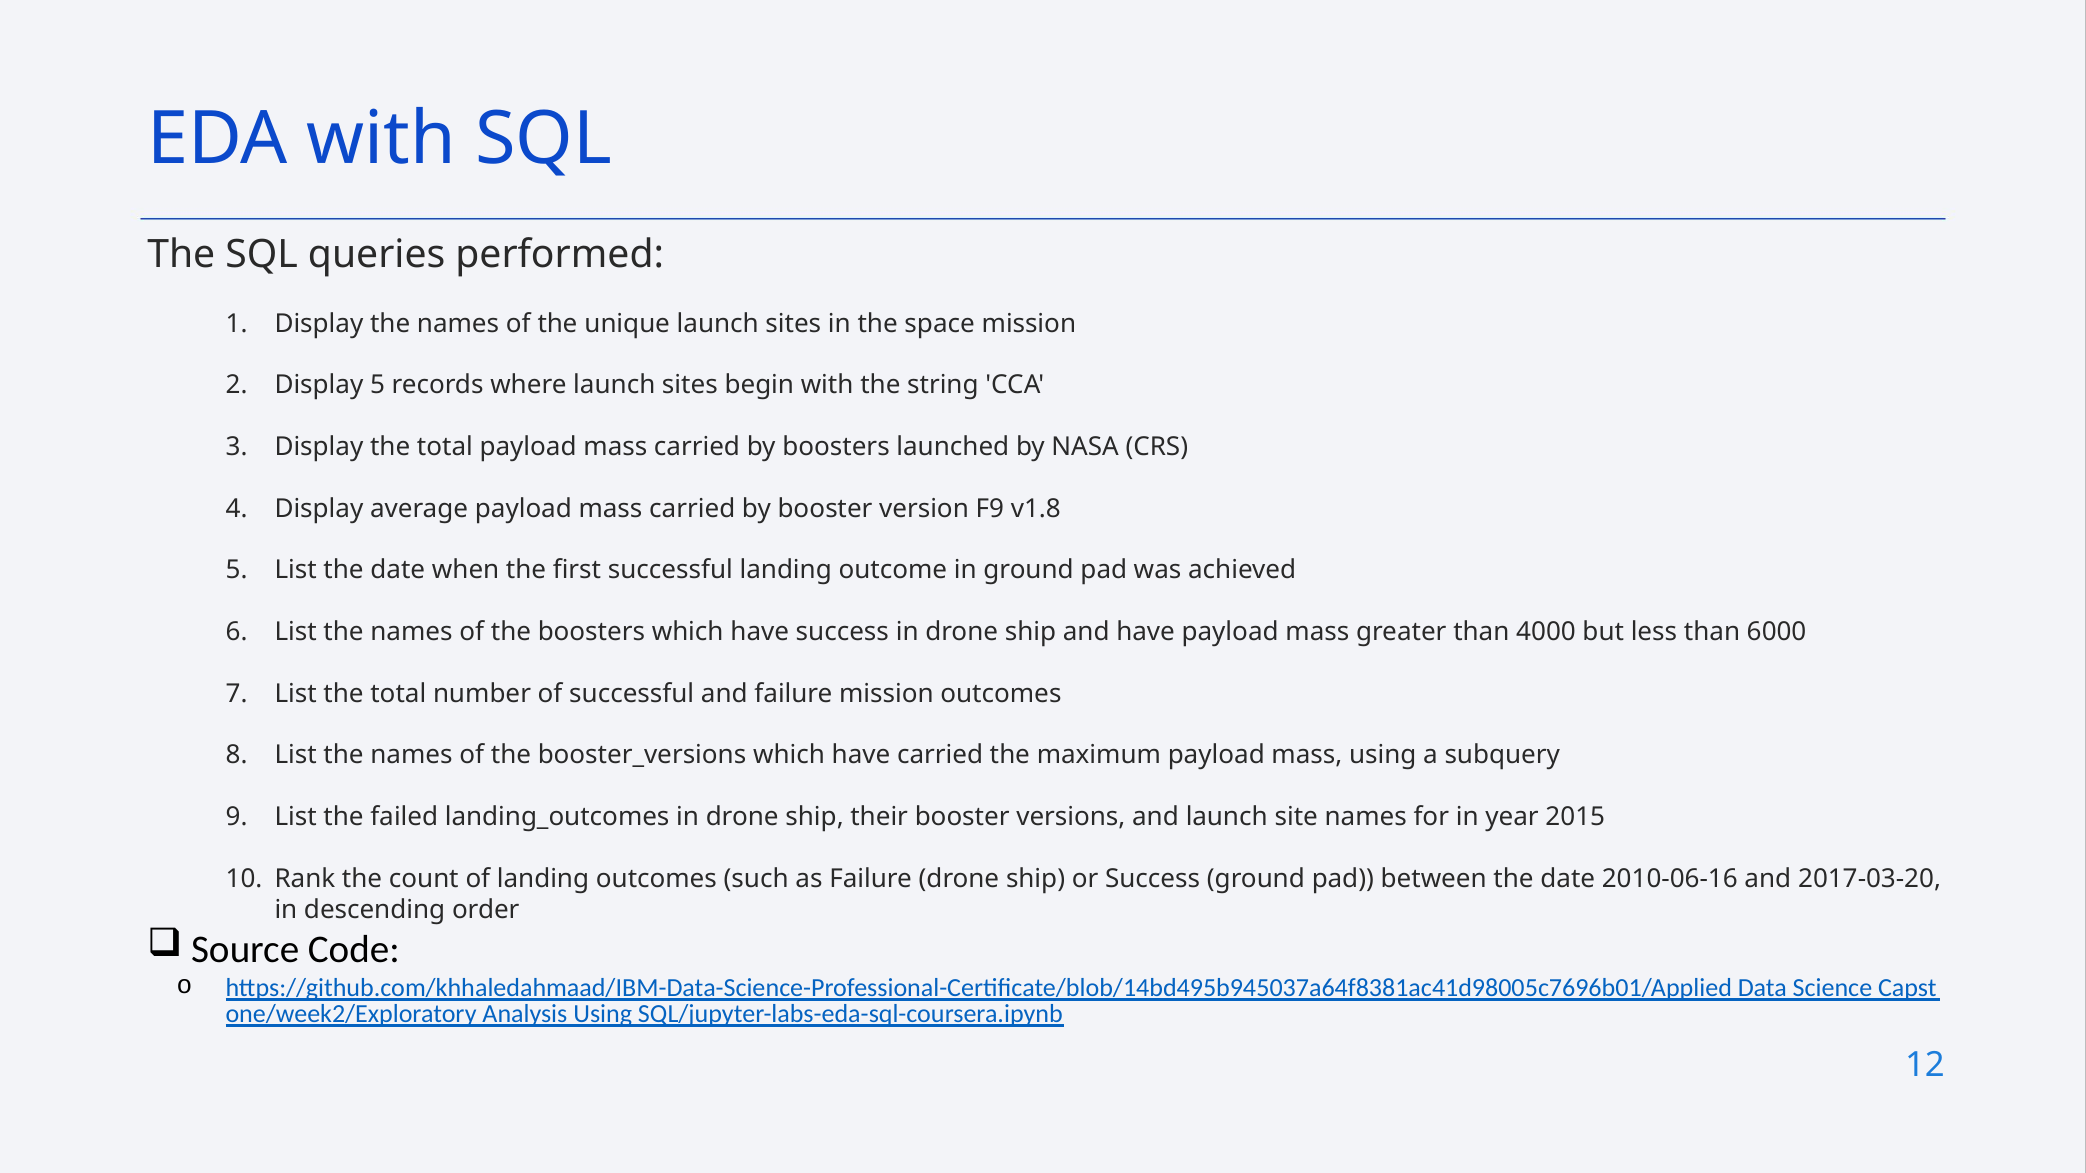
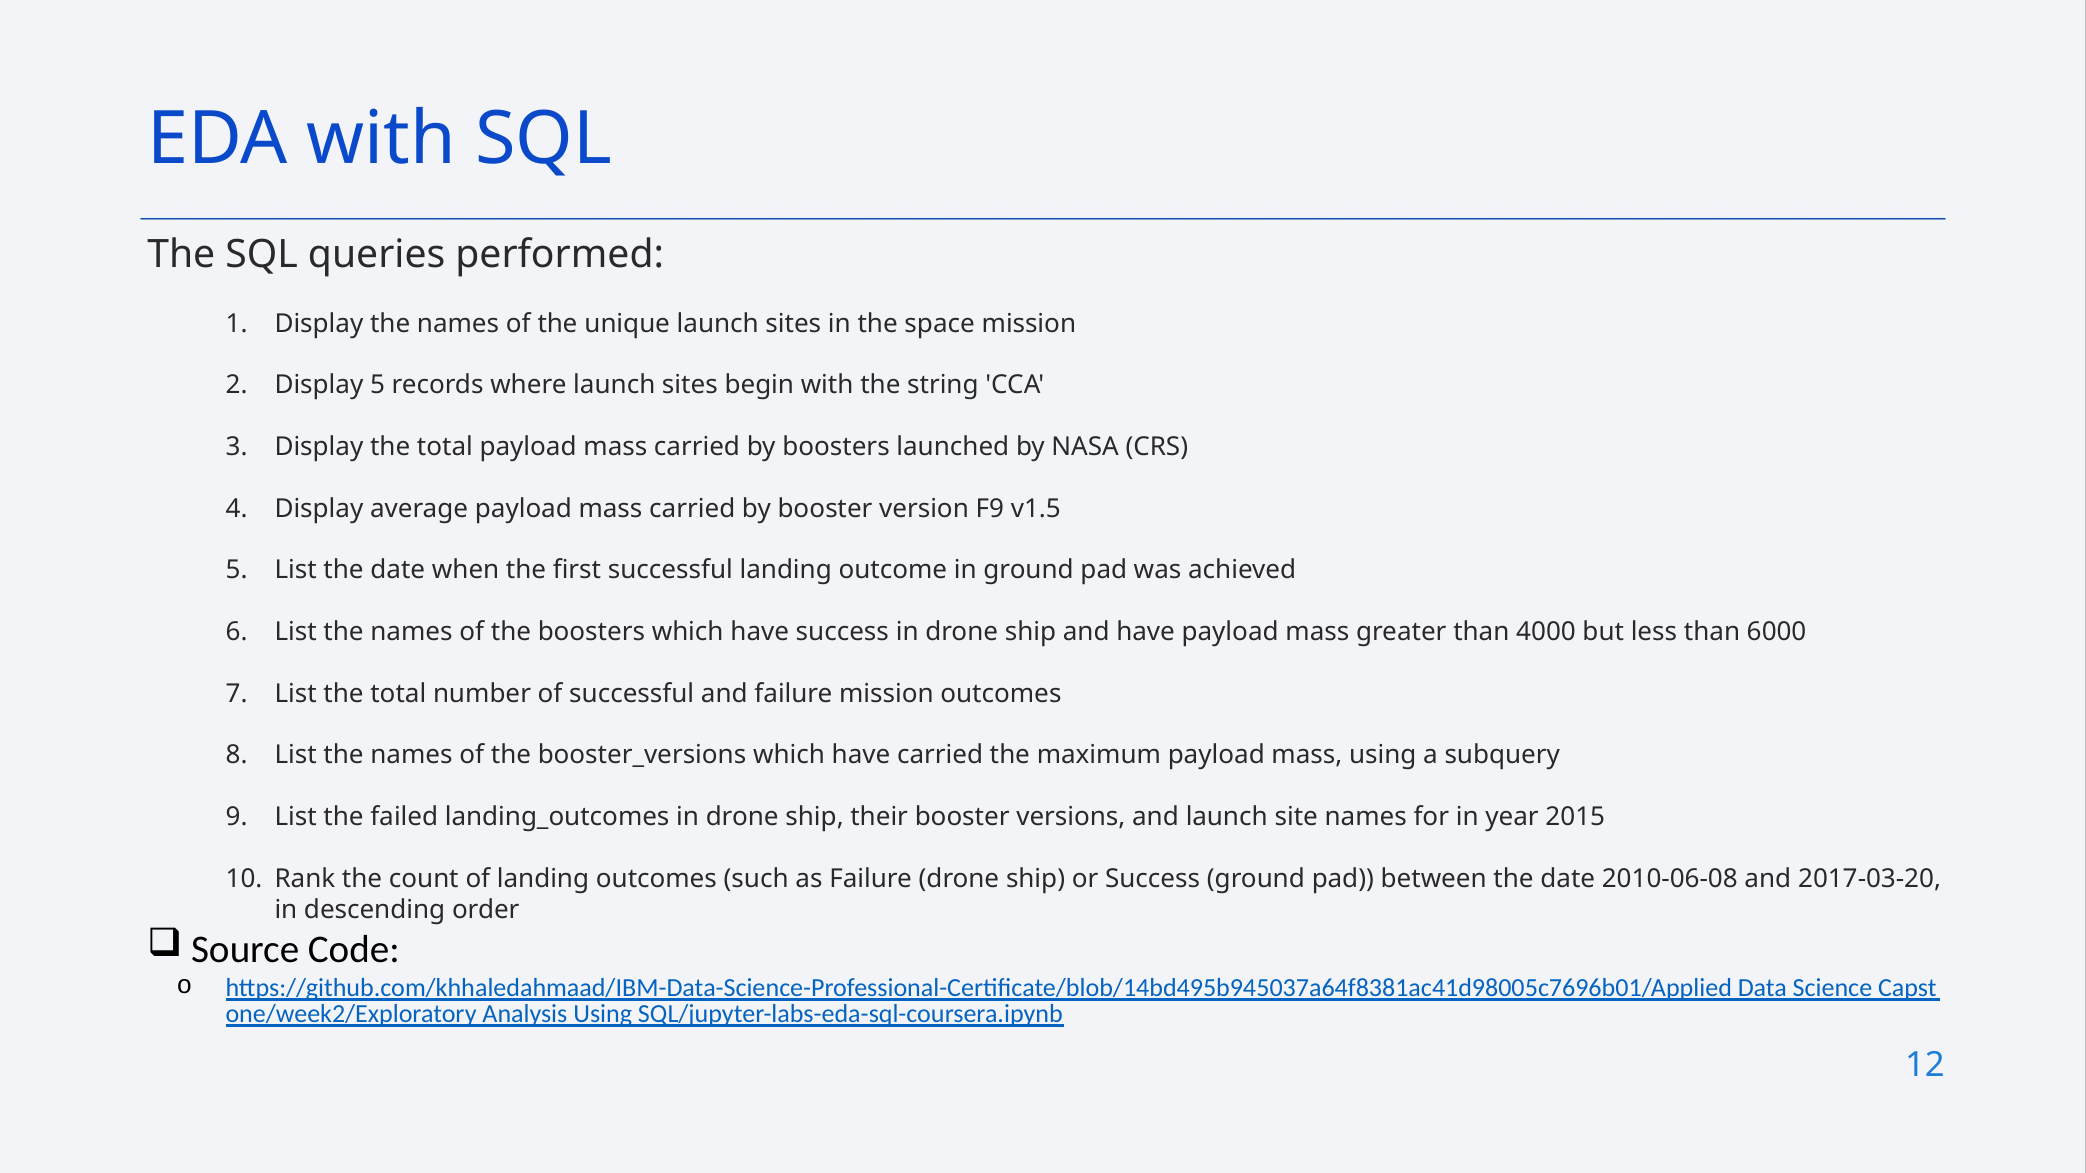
v1.8: v1.8 -> v1.5 (1036, 509)
2010-06-16: 2010-06-16 -> 2010-06-08 (1670, 879)
